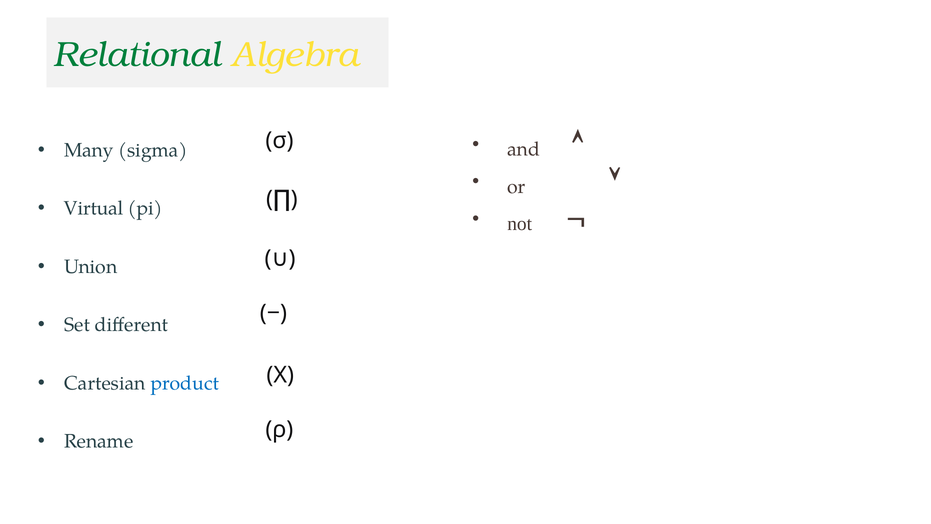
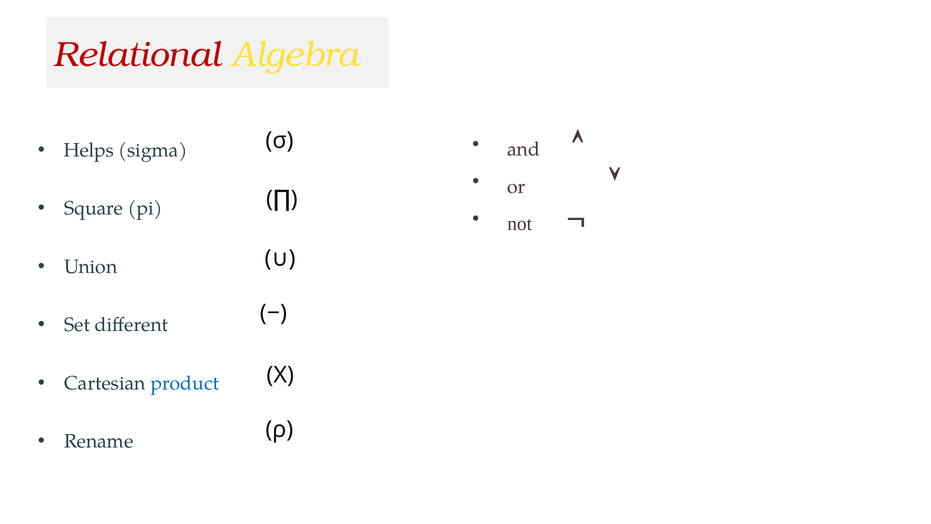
Relational colour: green -> red (137, 55)
Many: Many -> Helps (89, 150)
Virtual: Virtual -> Square (94, 208)
